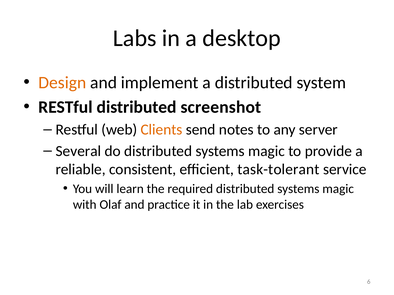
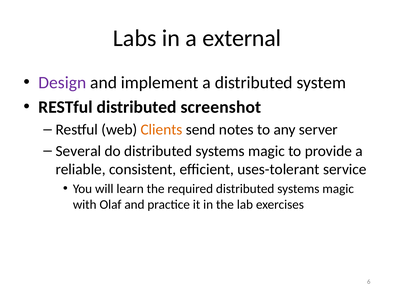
desktop: desktop -> external (242, 38)
Design colour: orange -> purple (62, 83)
task-tolerant: task-tolerant -> uses-tolerant (279, 170)
